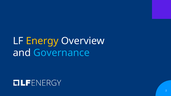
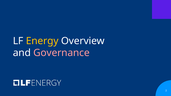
Governance colour: light blue -> pink (61, 53)
